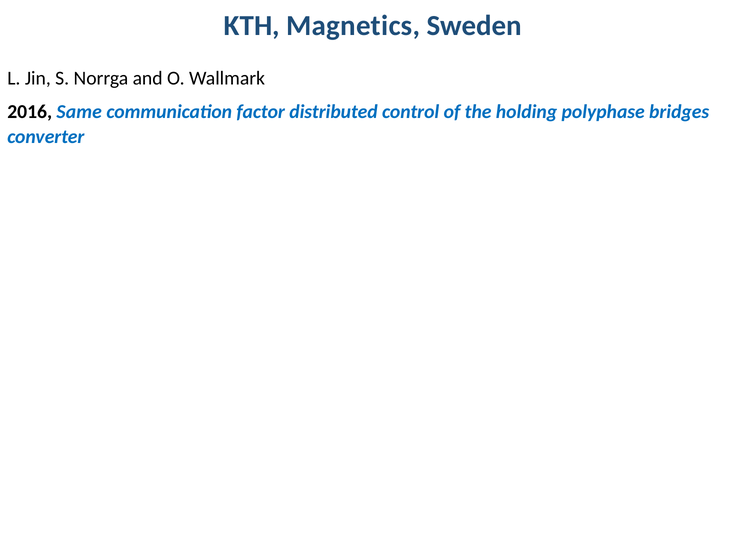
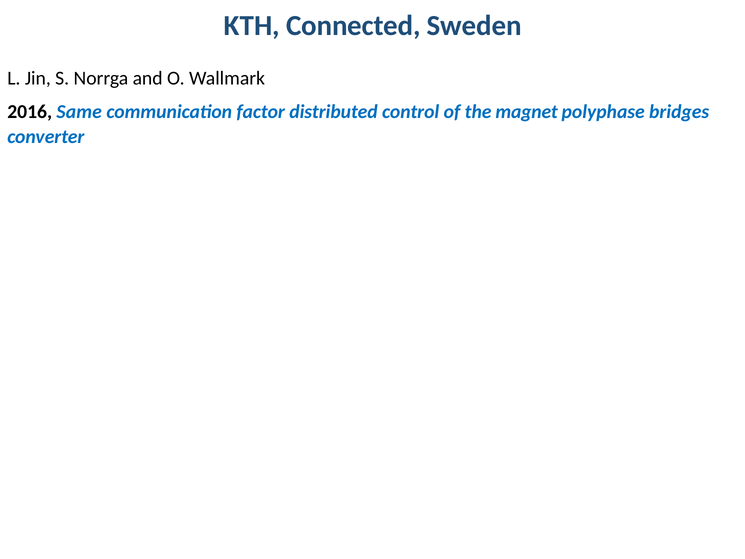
Magnetics: Magnetics -> Connected (353, 26)
holding: holding -> magnet (527, 112)
